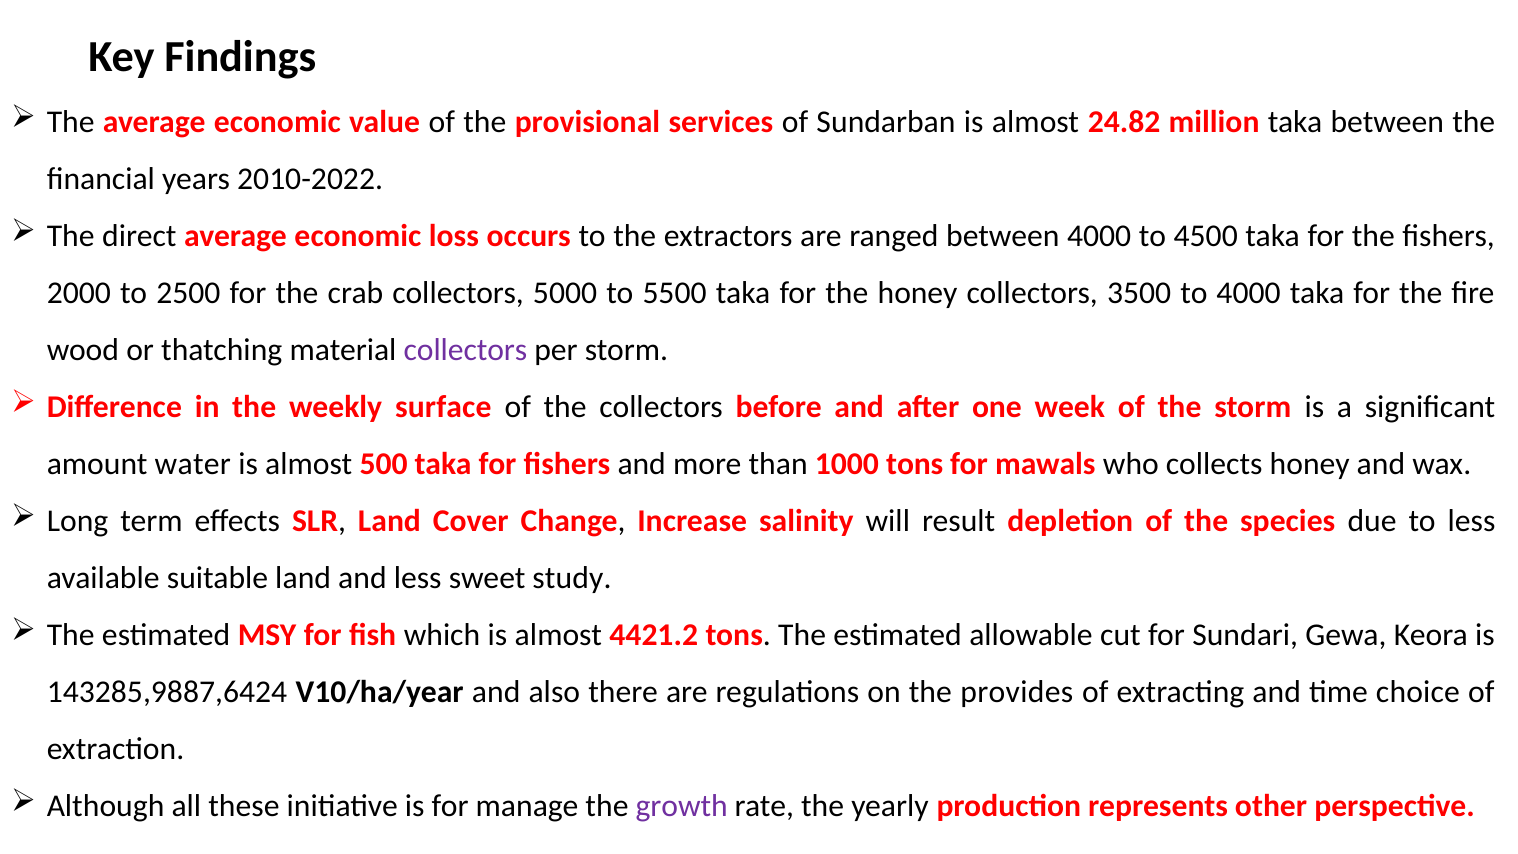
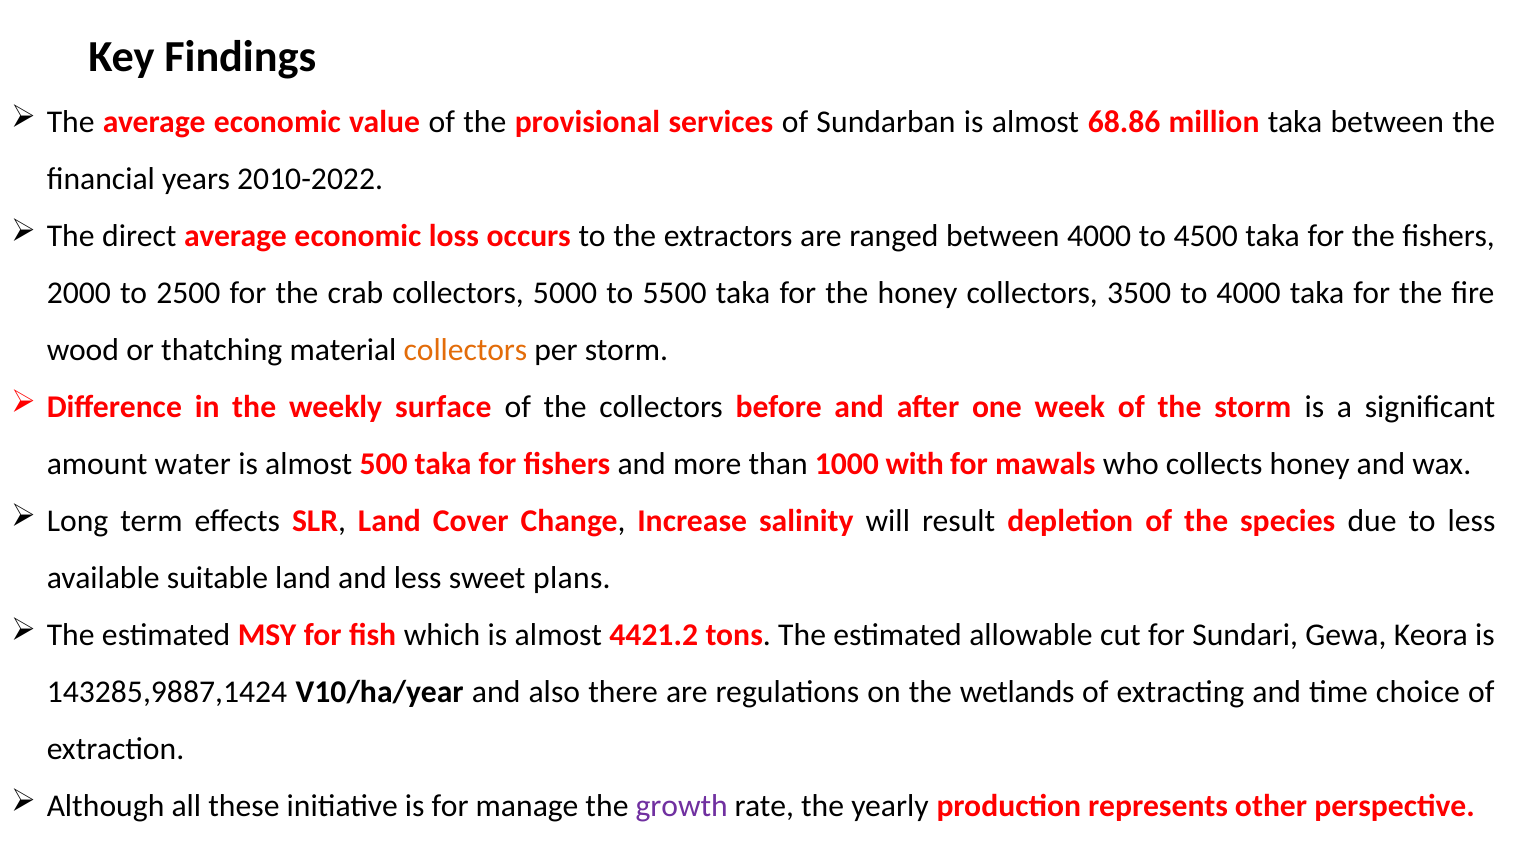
24.82: 24.82 -> 68.86 (1124, 123)
collectors colour: purple -> orange (465, 350)
1000 tons: tons -> with (915, 464)
study: study -> plans (572, 578)
143285,9887,6424: 143285,9887,6424 -> 143285,9887,1424 (167, 692)
provides: provides -> wetlands (1017, 692)
